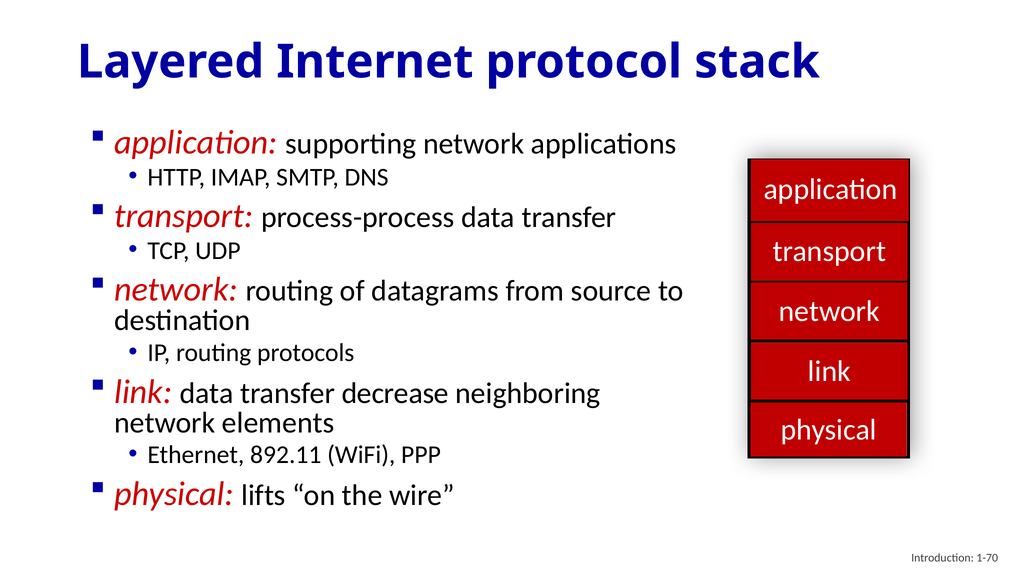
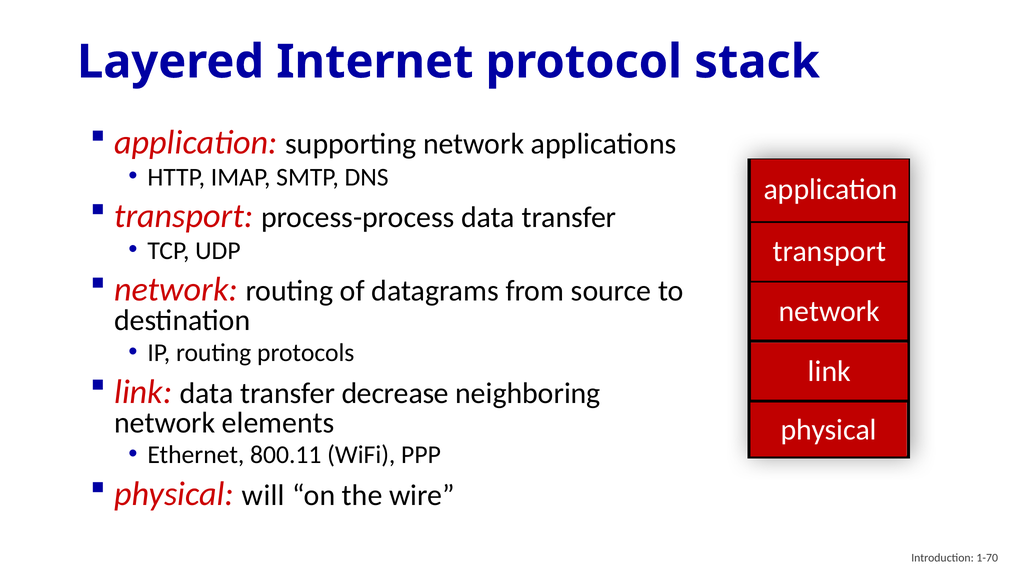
892.11: 892.11 -> 800.11 (286, 455)
lifts: lifts -> will (263, 495)
